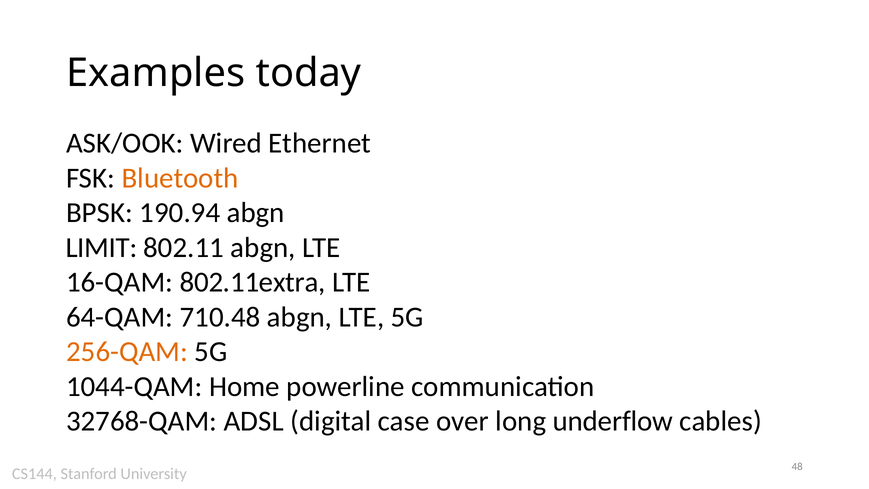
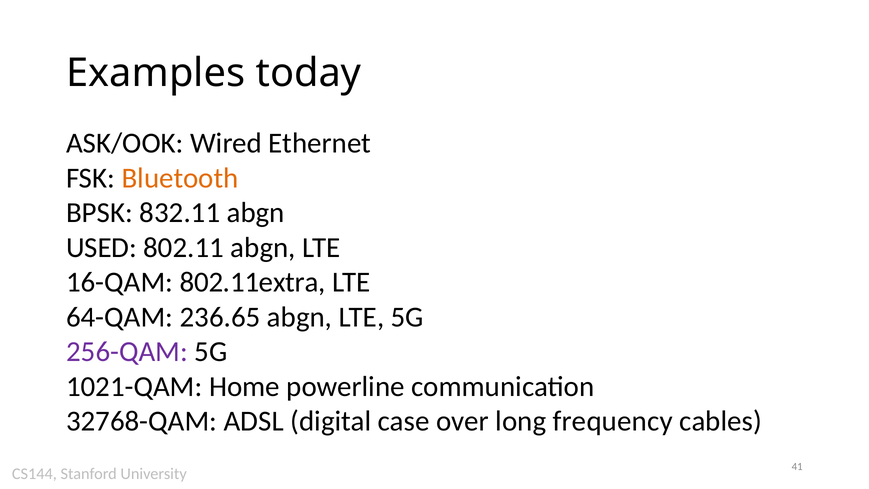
190.94: 190.94 -> 832.11 (180, 213)
LIMIT: LIMIT -> USED (101, 247)
710.48: 710.48 -> 236.65 (220, 317)
256-QAM colour: orange -> purple (127, 352)
1044-QAM: 1044-QAM -> 1021-QAM (134, 386)
underflow: underflow -> frequency (613, 421)
48: 48 -> 41 (797, 467)
